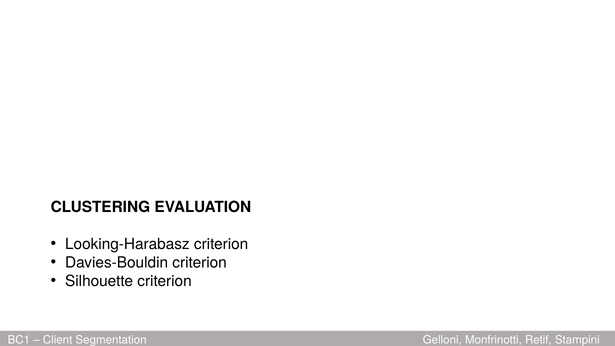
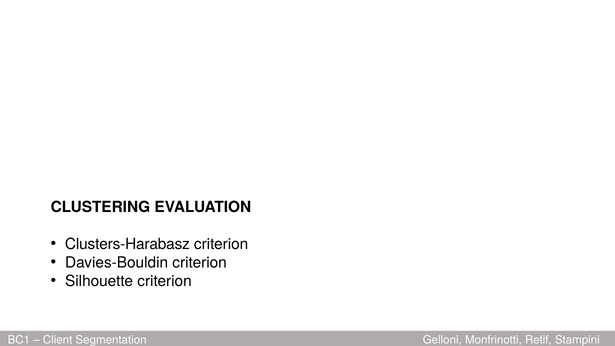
Looking-Harabasz: Looking-Harabasz -> Clusters-Harabasz (127, 244)
